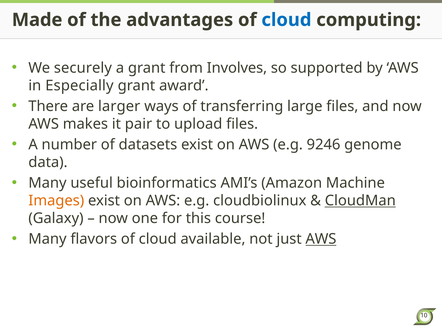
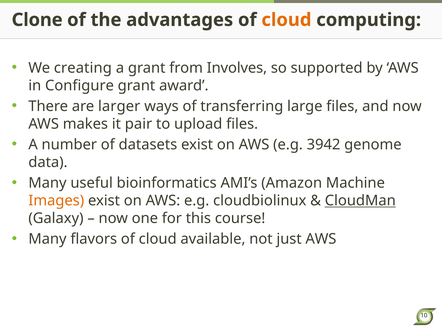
Made: Made -> Clone (37, 20)
cloud colour: blue -> orange (286, 20)
securely: securely -> creating (83, 68)
Especially: Especially -> Configure (79, 85)
9246: 9246 -> 3942 (324, 144)
AWS underline: present -> none (321, 239)
